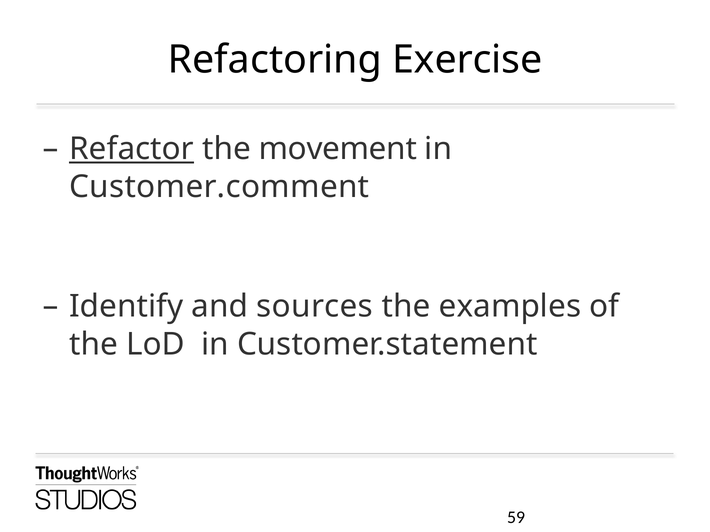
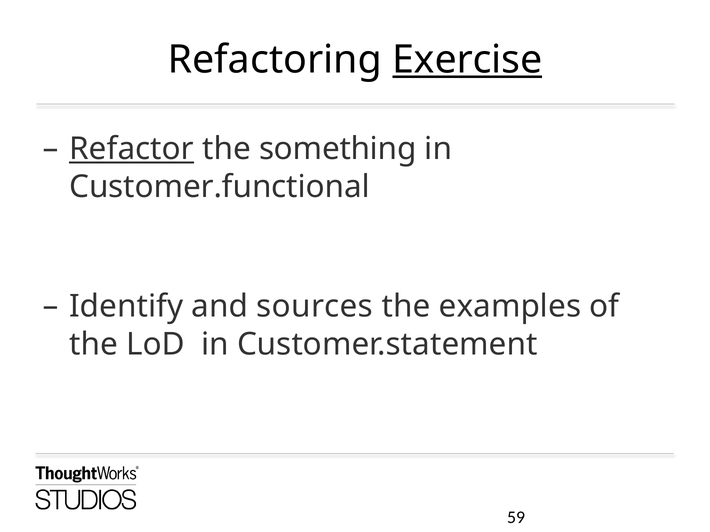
Exercise underline: none -> present (467, 60)
movement: movement -> something (338, 149)
Customer.comment: Customer.comment -> Customer.functional (220, 187)
